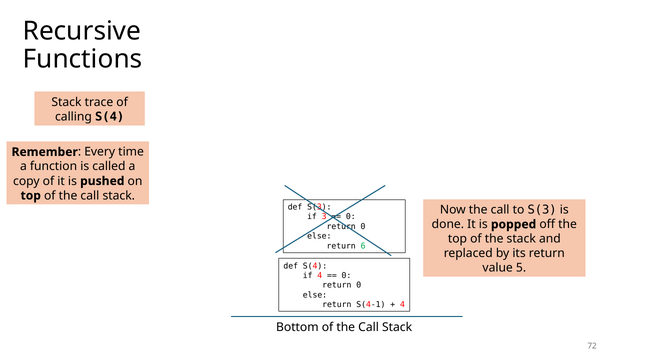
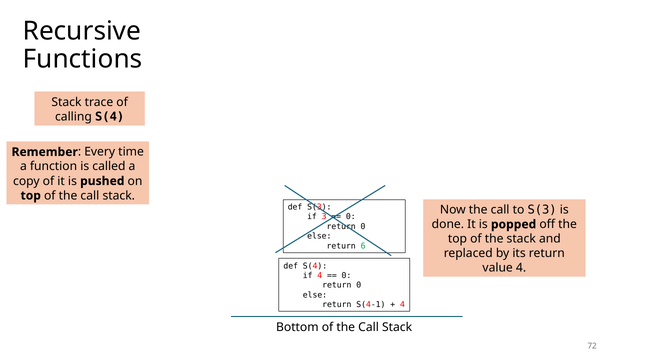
value 5: 5 -> 4 (521, 268)
